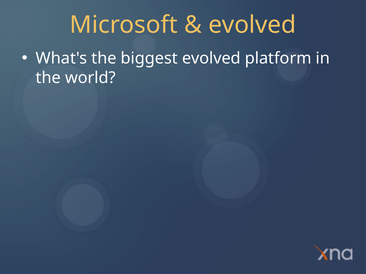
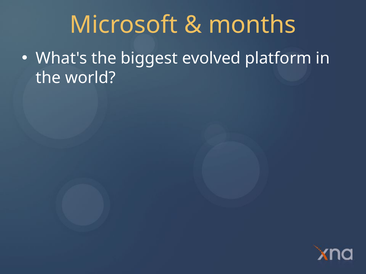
evolved: evolved -> months (252, 25)
